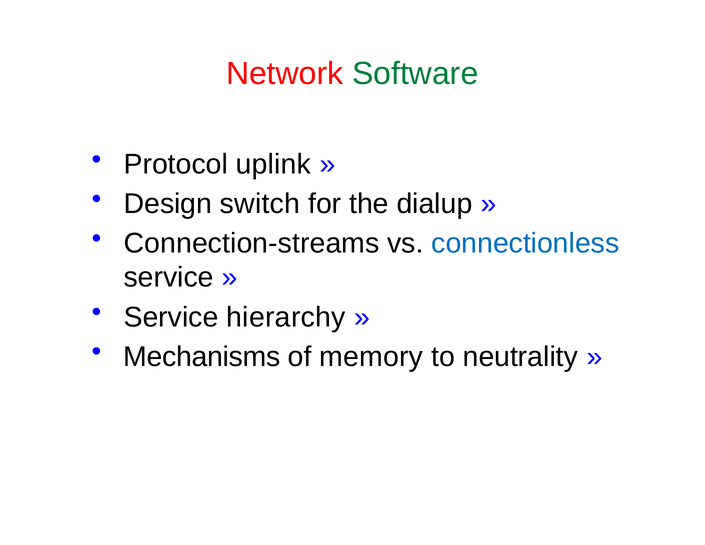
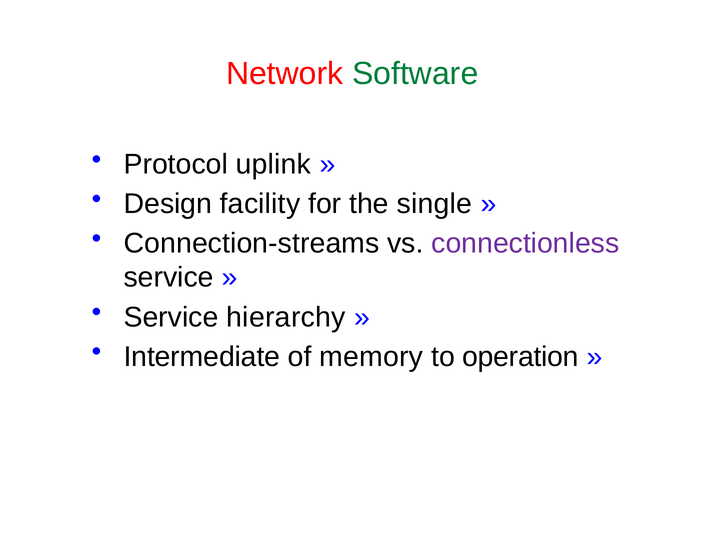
switch: switch -> facility (260, 204)
dialup: dialup -> single (434, 204)
connectionless colour: blue -> purple (525, 243)
Mechanisms: Mechanisms -> Intermediate (202, 357)
neutrality: neutrality -> operation (520, 357)
